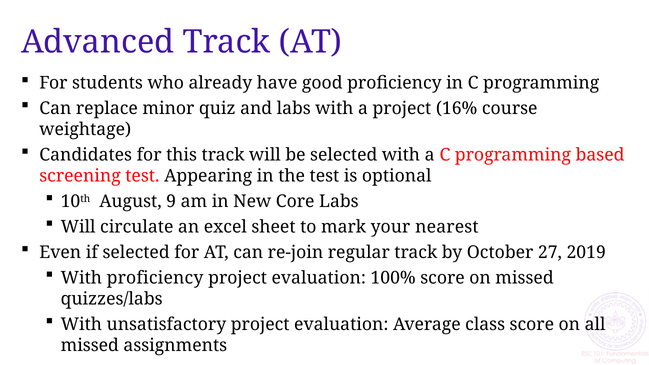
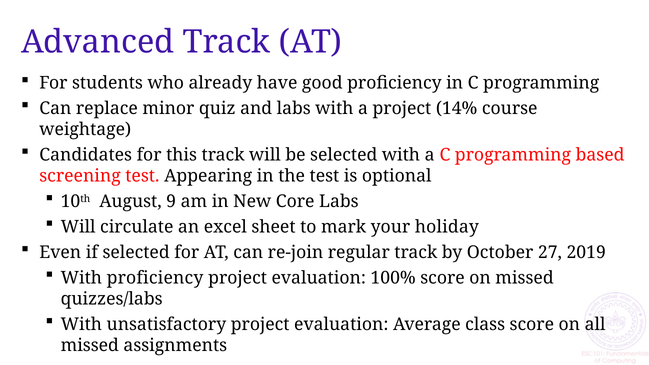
16%: 16% -> 14% (457, 109)
nearest: nearest -> holiday (447, 227)
